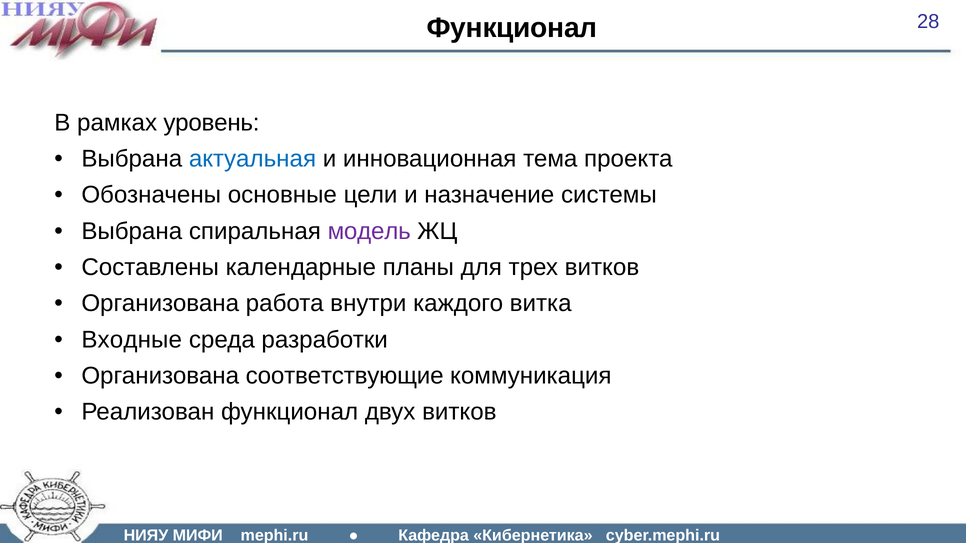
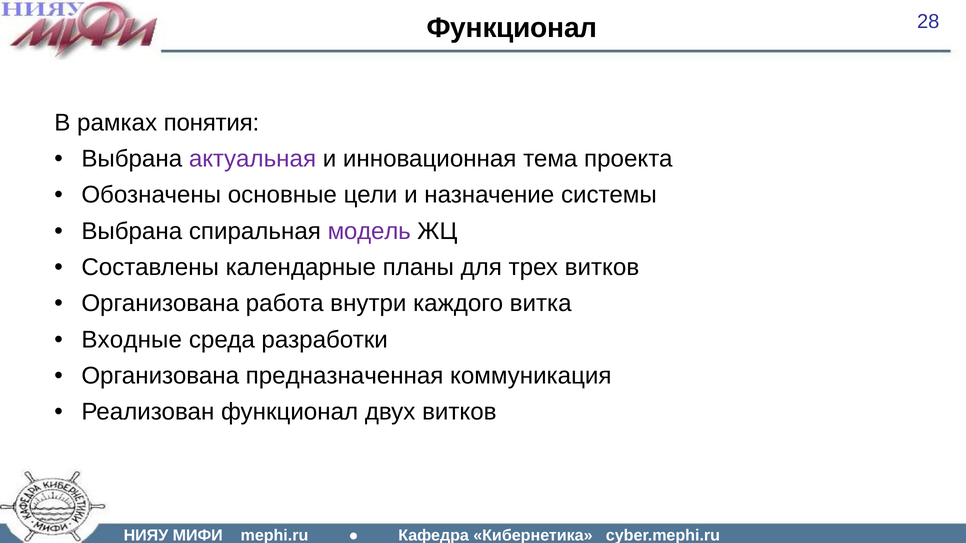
уровень: уровень -> понятия (211, 123)
актуальная colour: blue -> purple (253, 159)
соответствующие: соответствующие -> предназначенная (345, 376)
